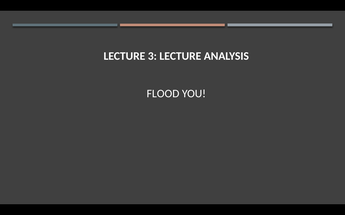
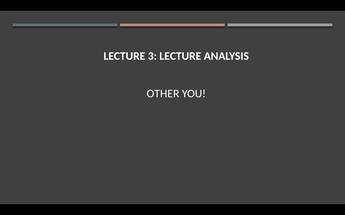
FLOOD: FLOOD -> OTHER (163, 94)
